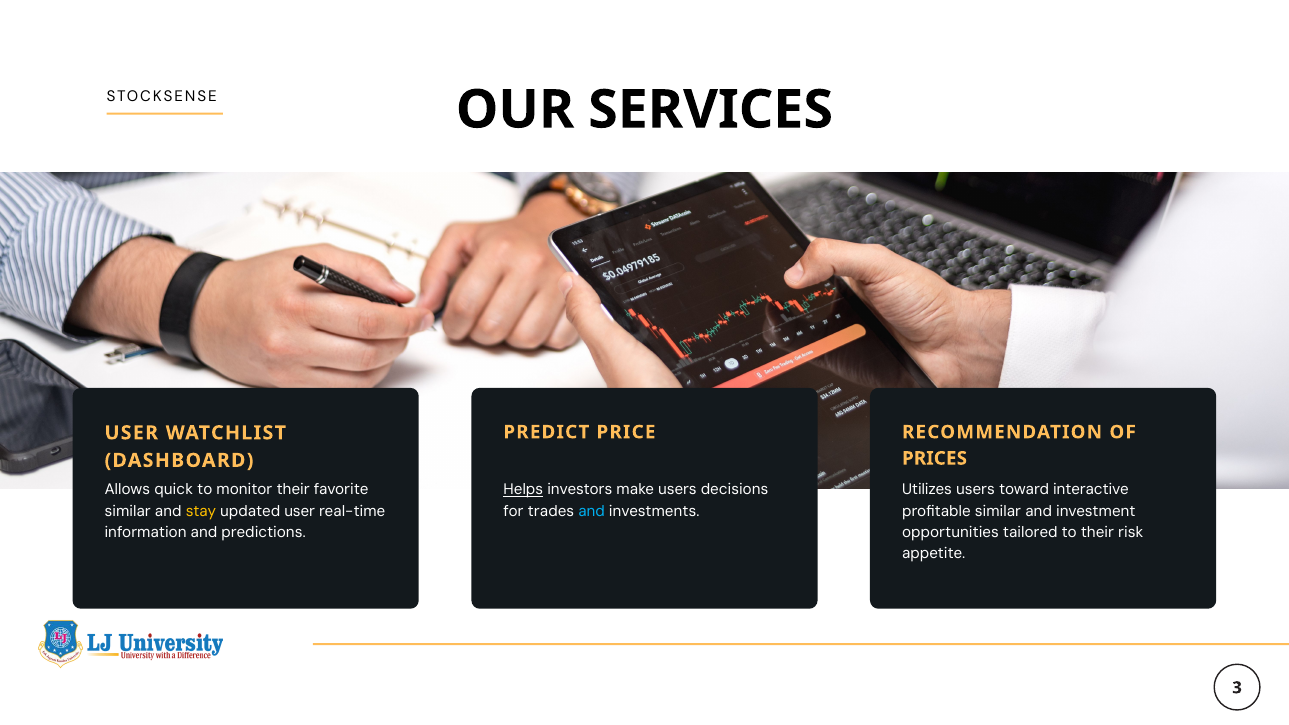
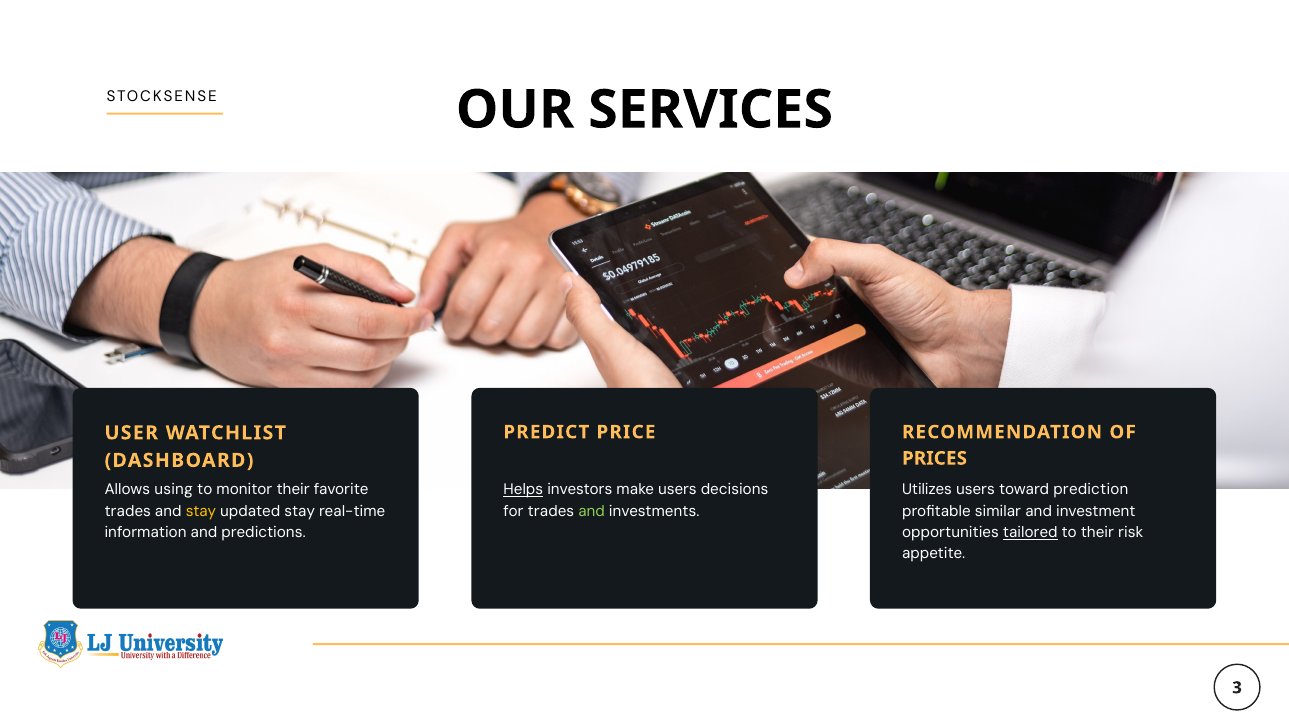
quick: quick -> using (174, 490)
interactive: interactive -> prediction (1091, 490)
similar: similar -> trades (128, 511)
updated user: user -> stay (300, 511)
and colour: light blue -> light green (592, 511)
tailored underline: none -> present (1030, 533)
